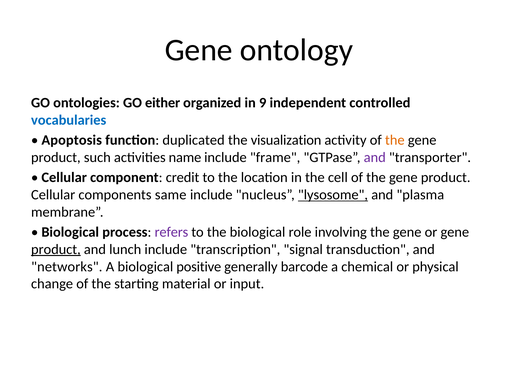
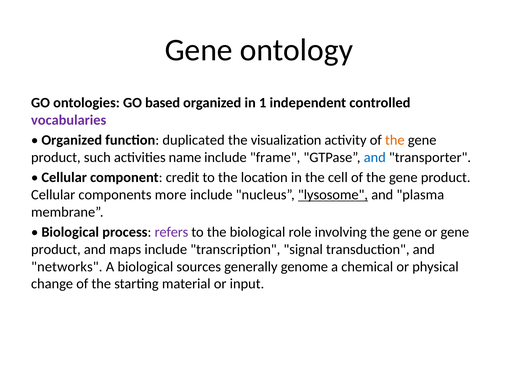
either: either -> based (163, 103)
9: 9 -> 1 (263, 103)
vocabularies colour: blue -> purple (69, 120)
Apoptosis: Apoptosis -> Organized (72, 140)
and colour: purple -> blue (375, 158)
same: same -> more (171, 195)
product underline: present -> none (56, 250)
lunch: lunch -> maps (125, 250)
positive: positive -> sources (199, 267)
barcode: barcode -> genome (304, 267)
